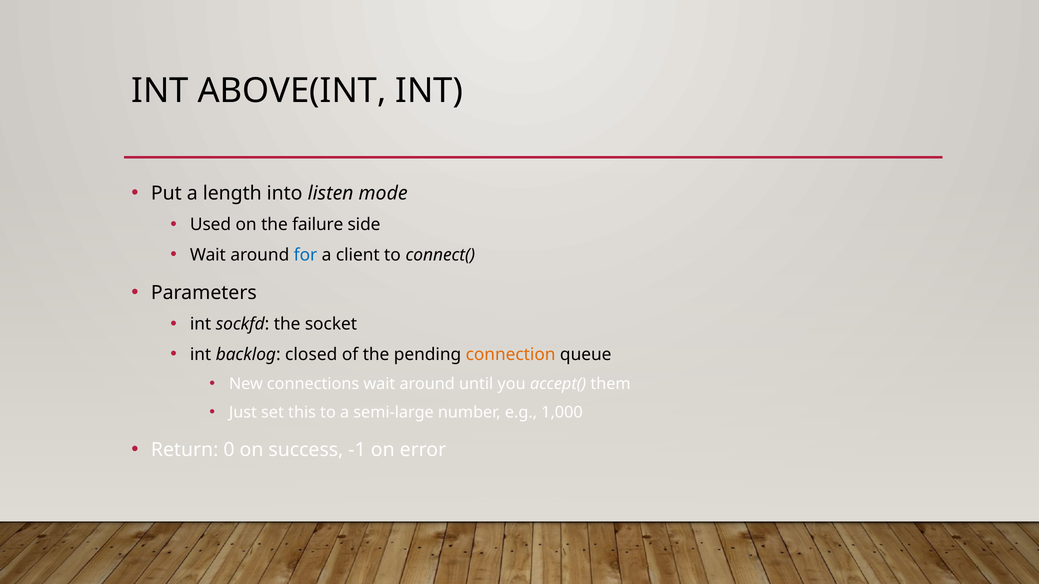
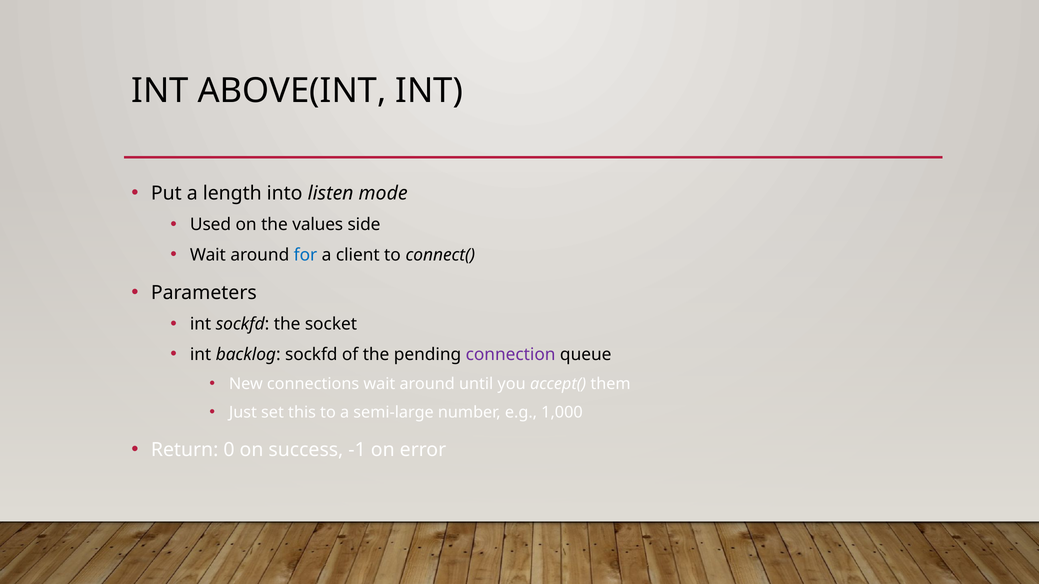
failure: failure -> values (318, 225)
backlog closed: closed -> sockfd (311, 355)
connection colour: orange -> purple (511, 355)
